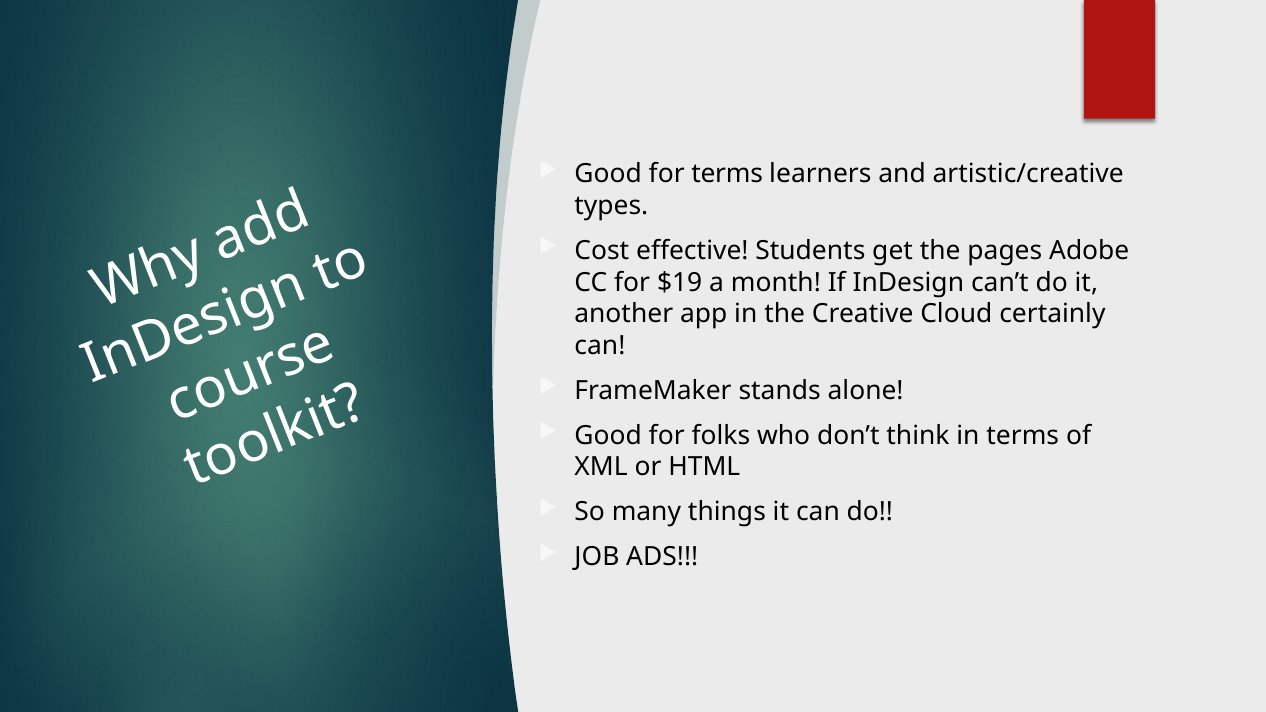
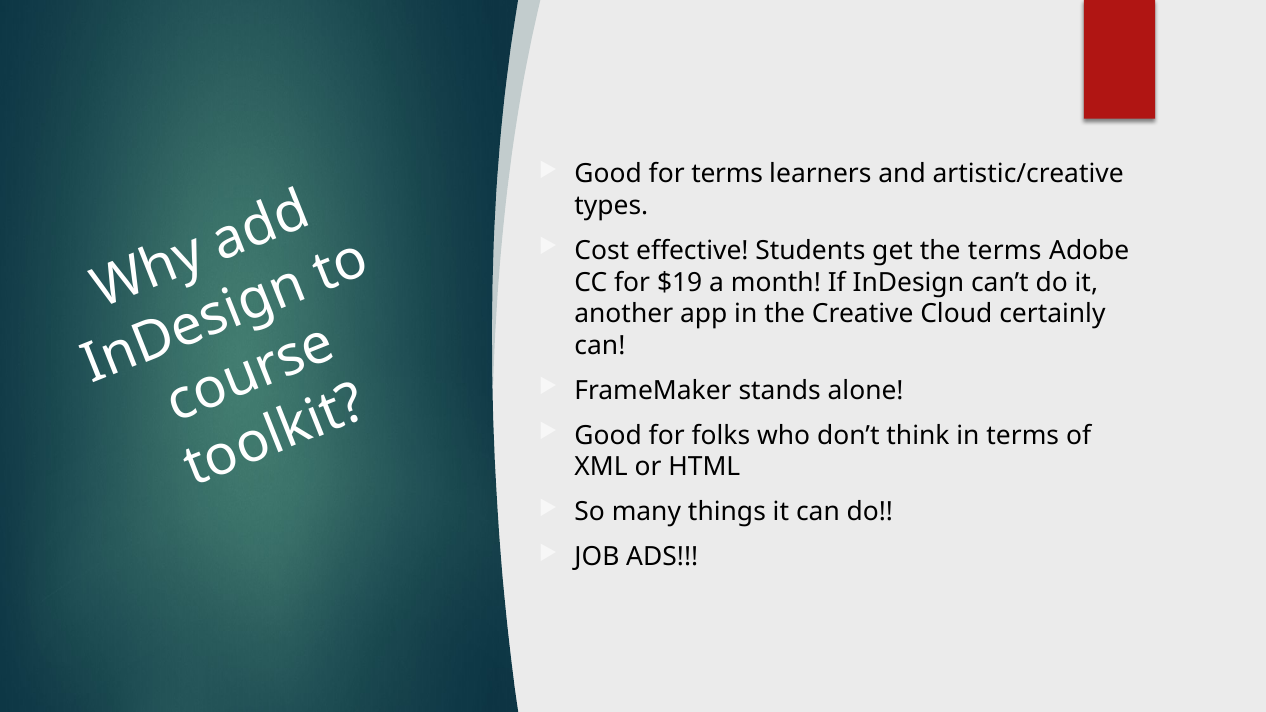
the pages: pages -> terms (1005, 251)
